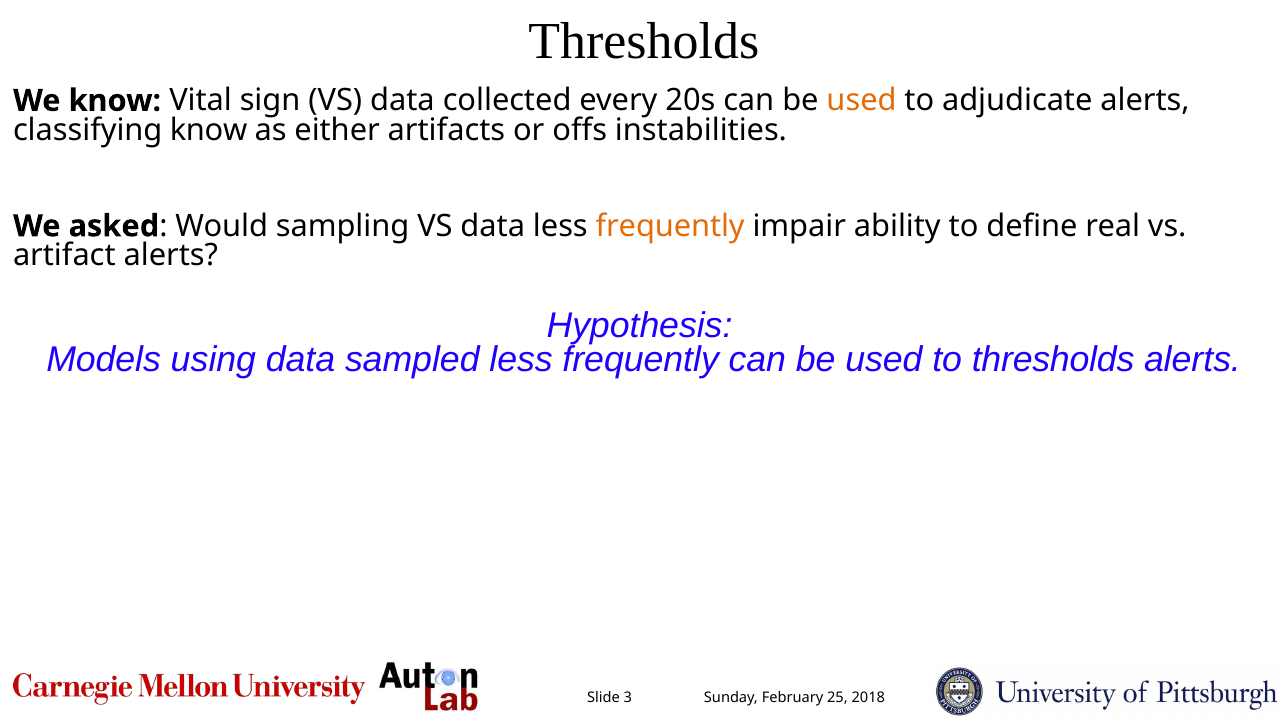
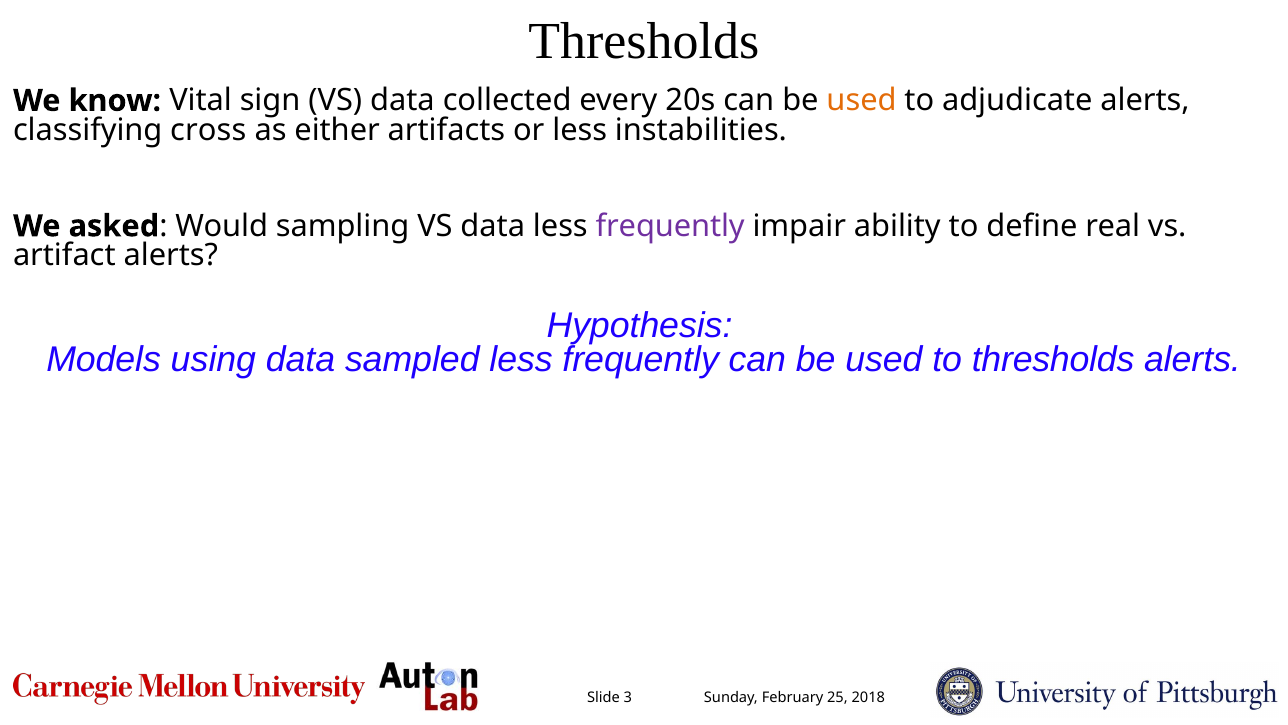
classifying know: know -> cross (208, 130)
or offs: offs -> less (580, 130)
frequently colour: orange -> purple (670, 226)
